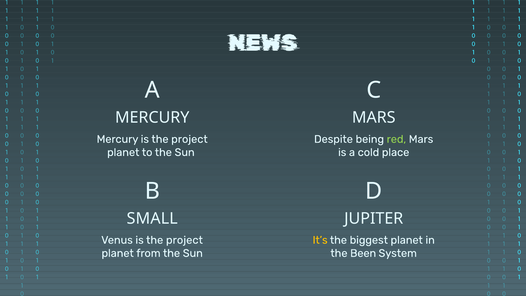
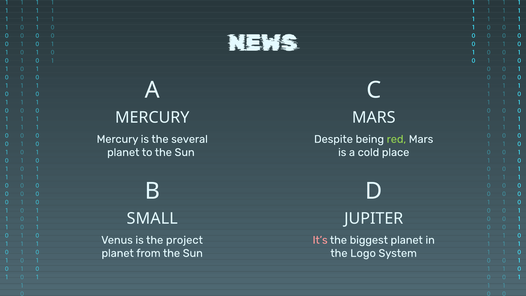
Mercury is the project: project -> several (189, 139)
It’s colour: yellow -> pink (320, 240)
Been: Been -> Logo (363, 253)
